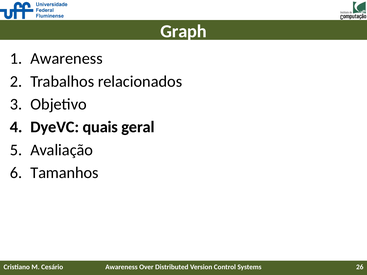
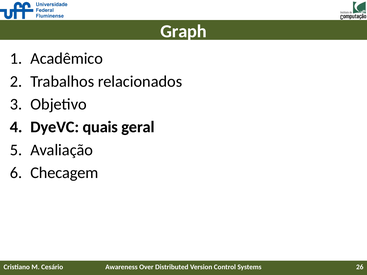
Awareness: Awareness -> Acadêmico (67, 59)
Tamanhos: Tamanhos -> Checagem (64, 173)
